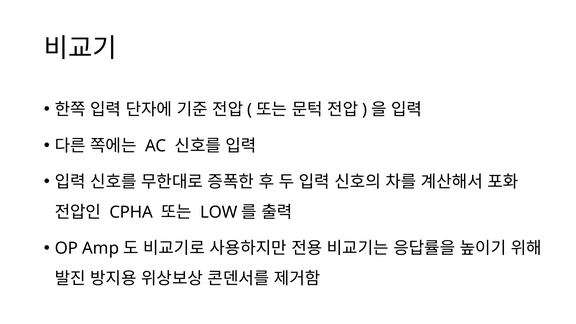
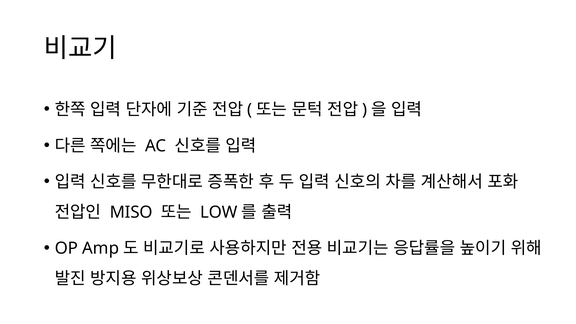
CPHA: CPHA -> MISO (131, 212)
